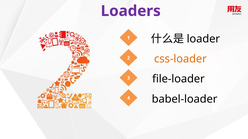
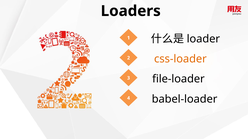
Loaders colour: purple -> black (131, 11)
